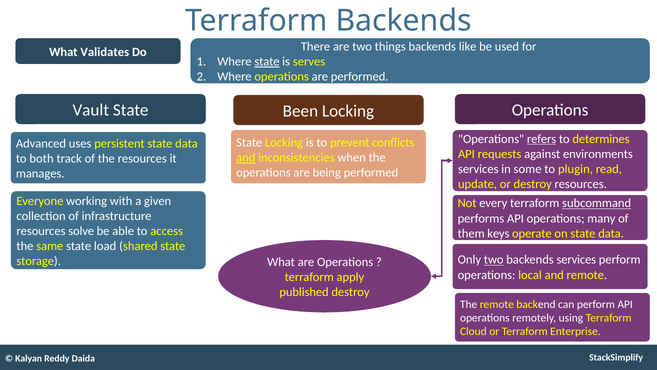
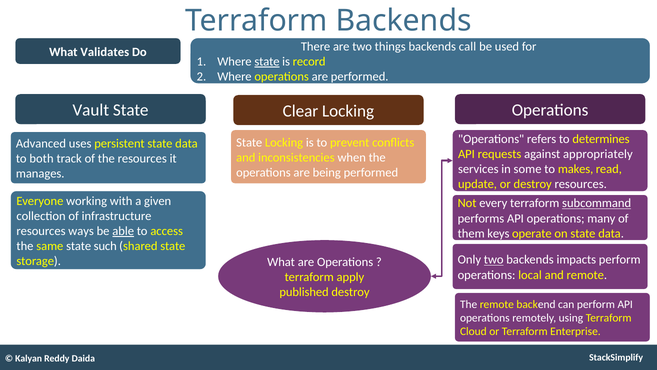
like: like -> call (468, 46)
serves: serves -> record (309, 62)
Been: Been -> Clear (300, 111)
refers underline: present -> none (542, 139)
environments: environments -> appropriately (598, 154)
and underline: present -> none (246, 157)
plugin: plugin -> makes (576, 169)
solve: solve -> ways (81, 231)
able underline: none -> present (123, 231)
load: load -> such (105, 246)
backends services: services -> impacts (576, 260)
